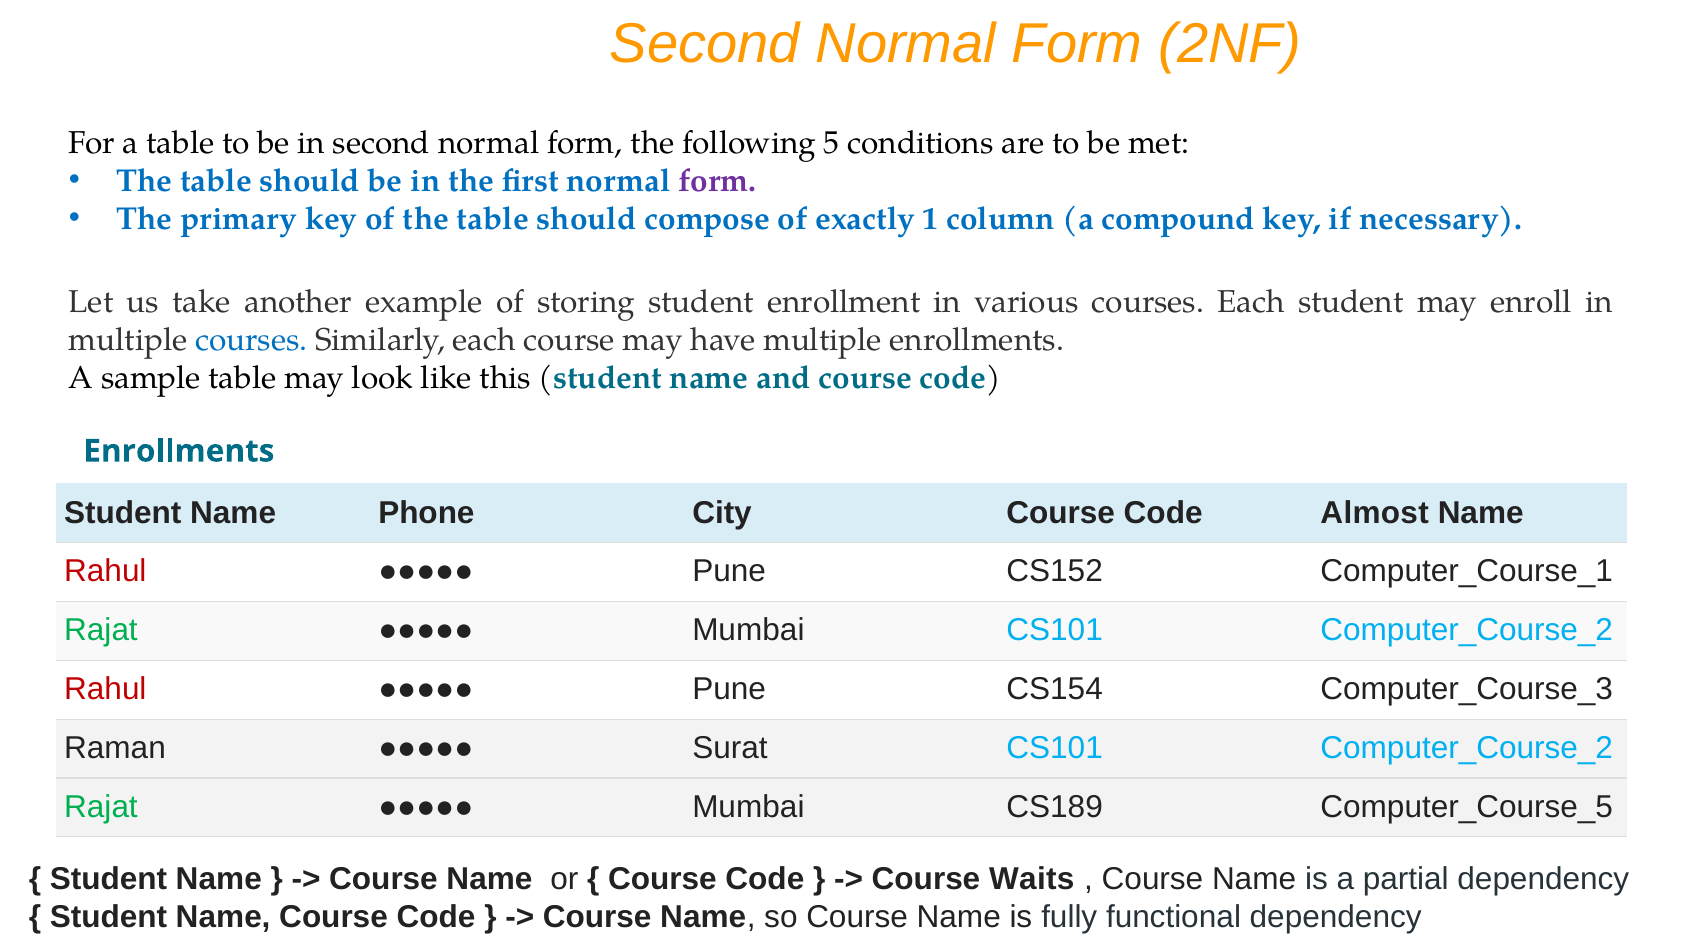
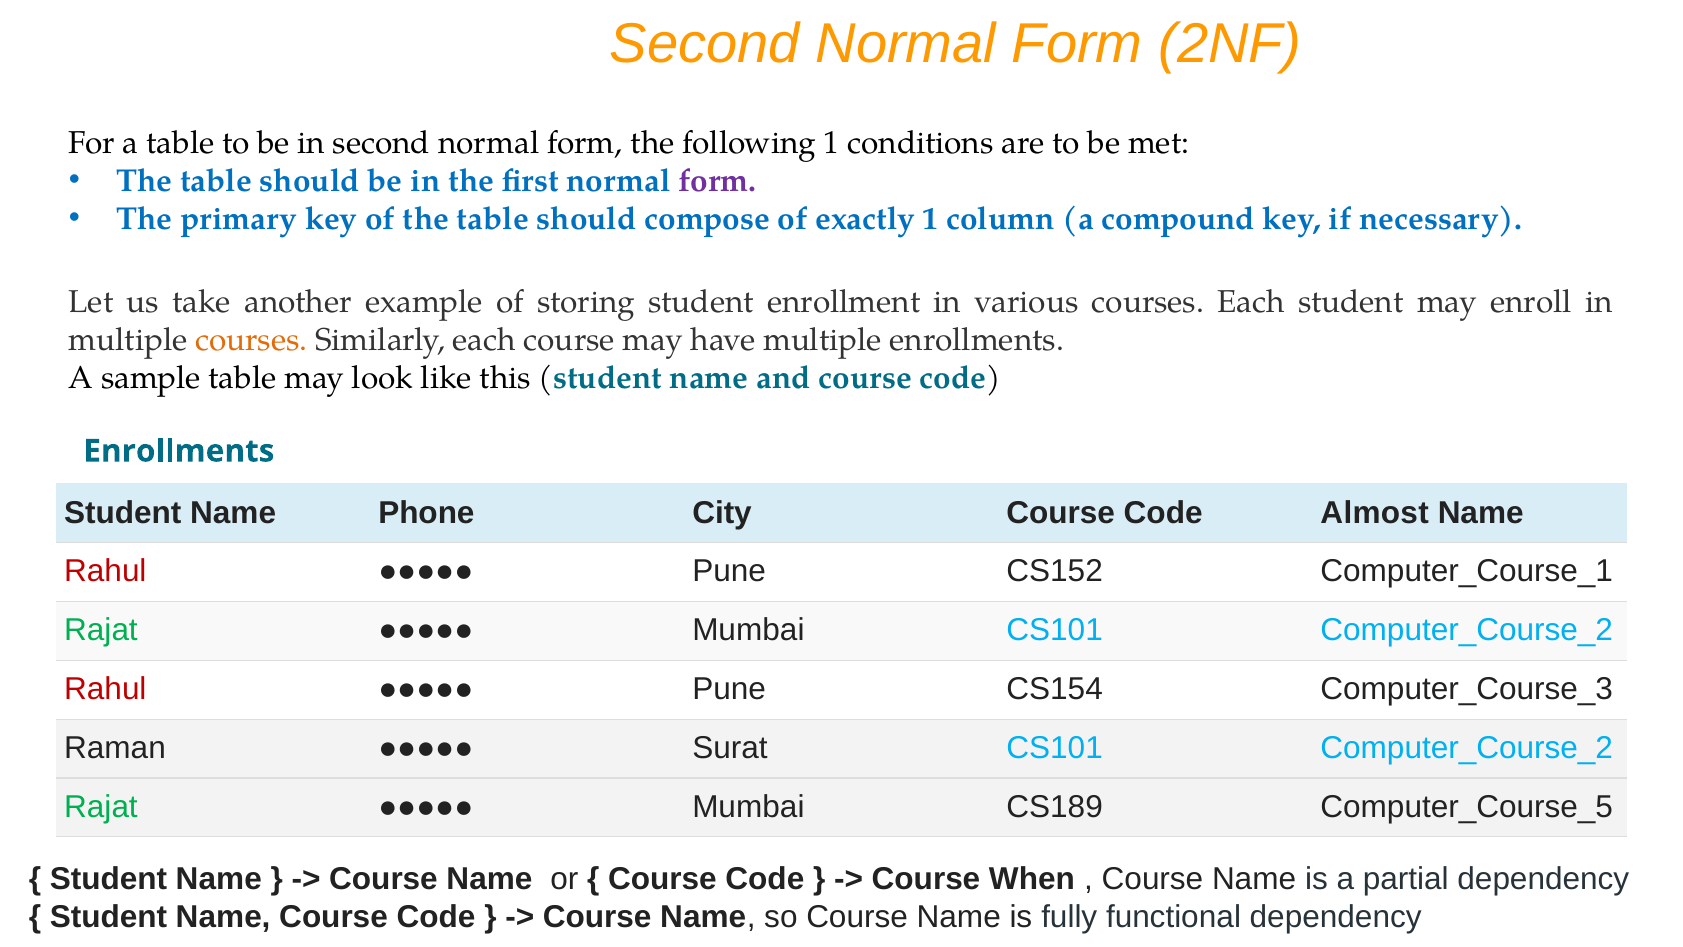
following 5: 5 -> 1 (832, 143)
courses colour: blue -> orange (251, 340)
Waits: Waits -> When (1032, 879)
